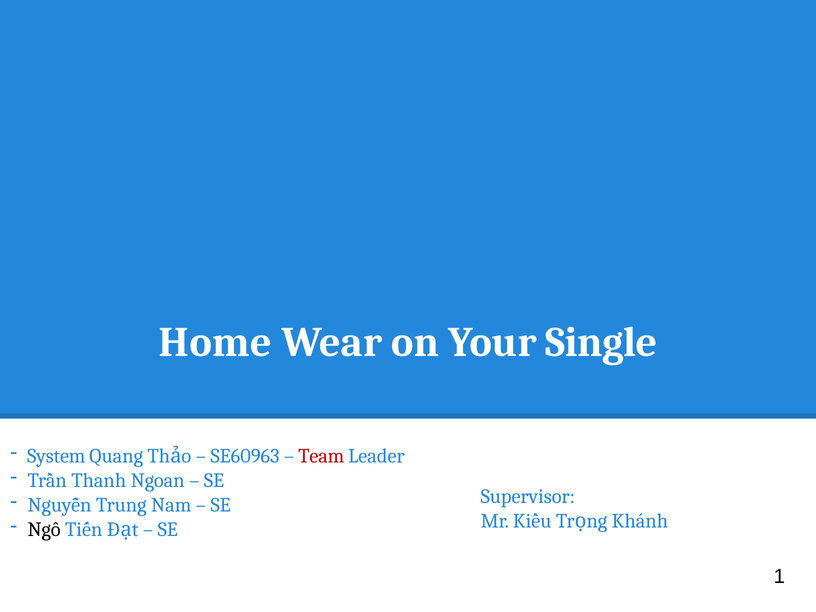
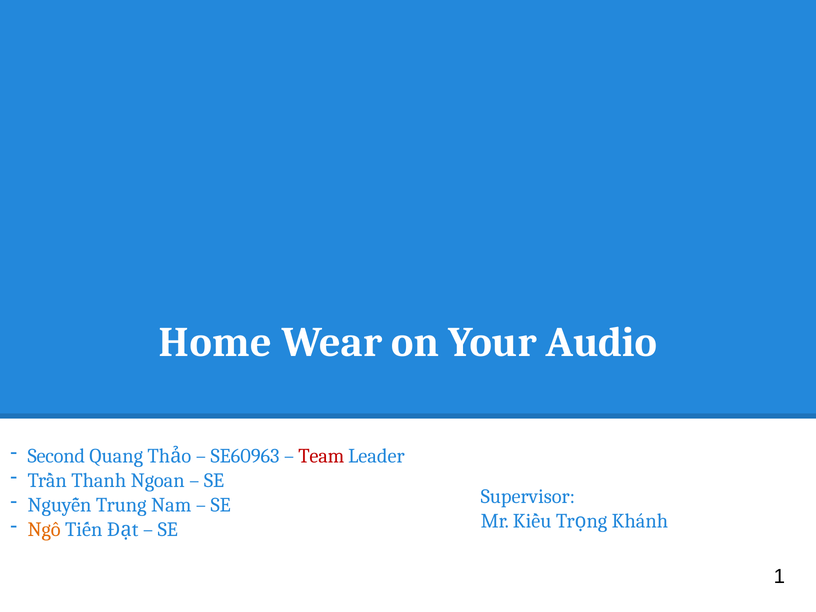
Single: Single -> Audio (601, 342)
System: System -> Second (56, 456)
Ngô colour: black -> orange (44, 529)
